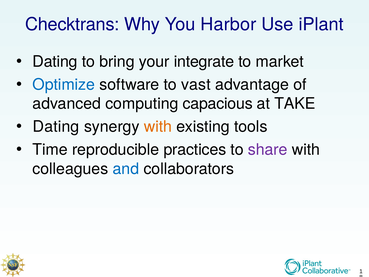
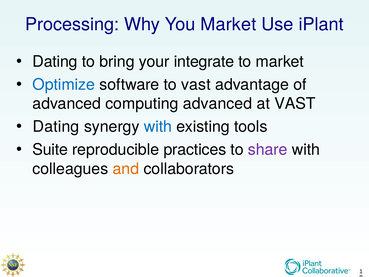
Checktrans: Checktrans -> Processing (72, 24)
You Harbor: Harbor -> Market (228, 24)
computing capacious: capacious -> advanced (218, 104)
at TAKE: TAKE -> VAST (295, 104)
with colour: orange -> blue (158, 127)
Time: Time -> Suite (50, 150)
and colour: blue -> orange (126, 169)
